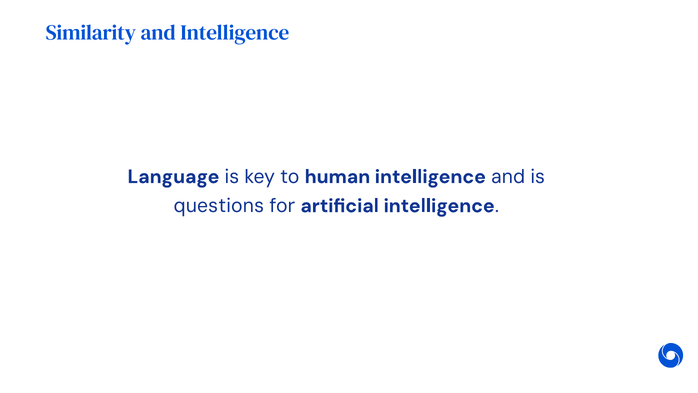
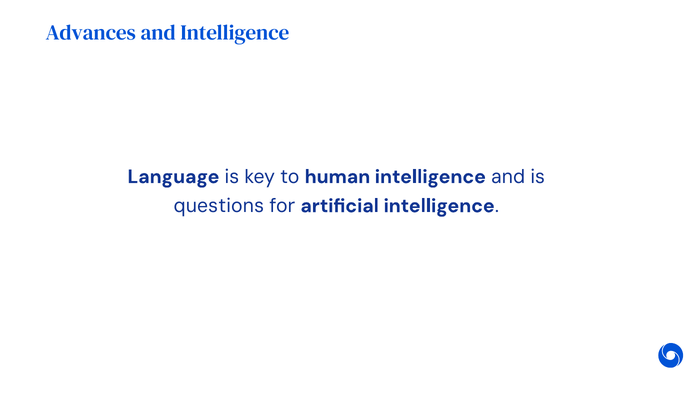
Similarity: Similarity -> Advances (91, 33)
